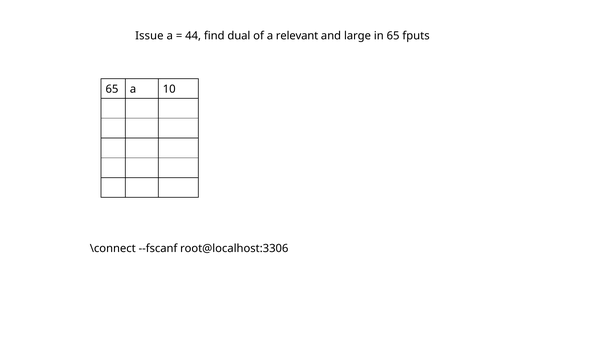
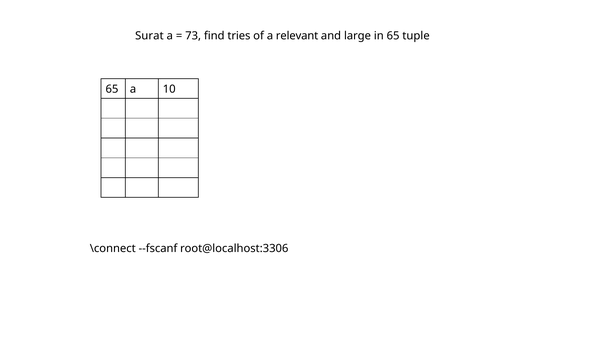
Issue: Issue -> Surat (149, 36)
44: 44 -> 73 (193, 36)
dual: dual -> tries (239, 36)
fputs: fputs -> tuple (416, 36)
